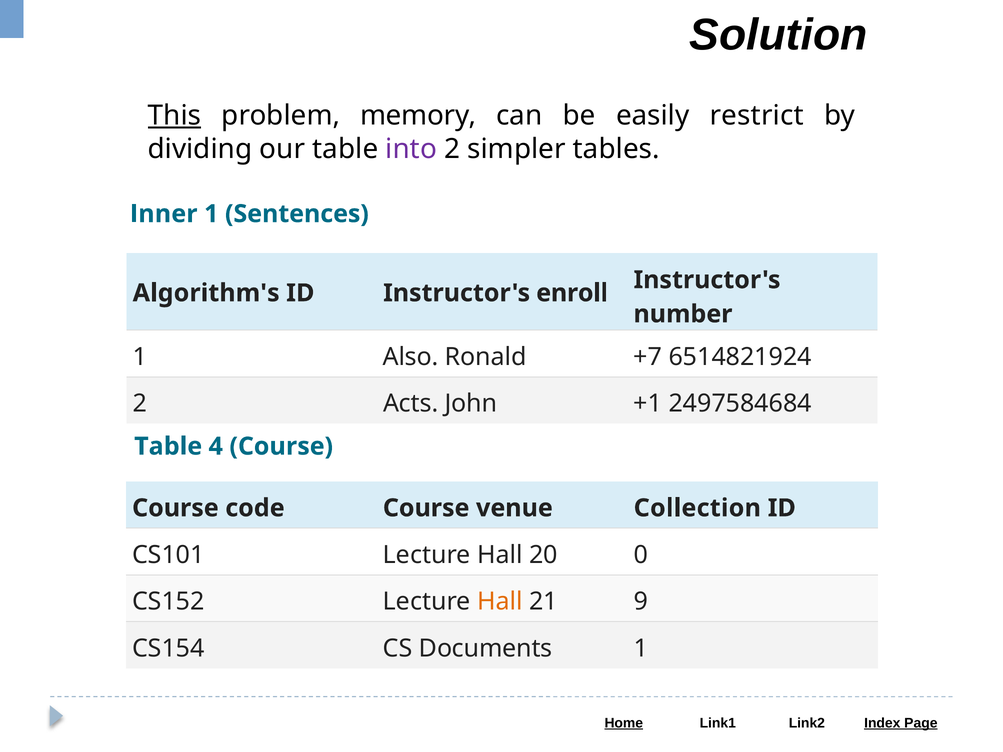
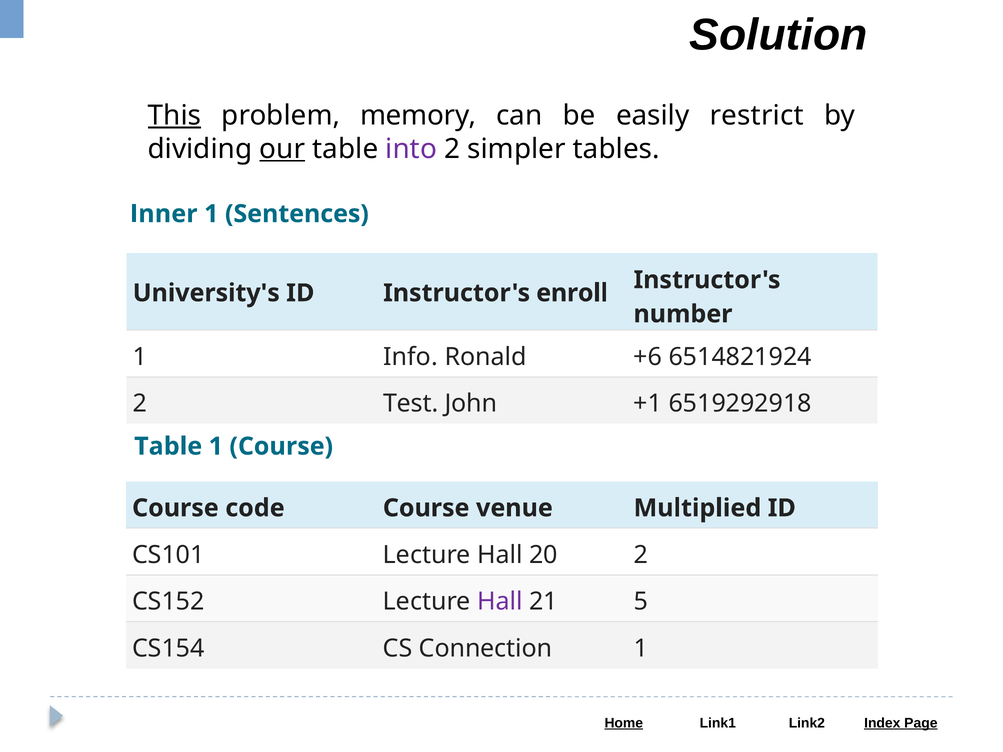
our underline: none -> present (282, 149)
Algorithm's: Algorithm's -> University's (206, 293)
Also: Also -> Info (411, 357)
+7: +7 -> +6 (648, 357)
Acts: Acts -> Test (411, 404)
2497584684: 2497584684 -> 6519292918 (740, 404)
Table 4: 4 -> 1 (216, 447)
Collection: Collection -> Multiplied (697, 508)
20 0: 0 -> 2 (641, 555)
Hall colour: orange -> purple (500, 602)
9: 9 -> 5 (641, 602)
Documents: Documents -> Connection (486, 649)
